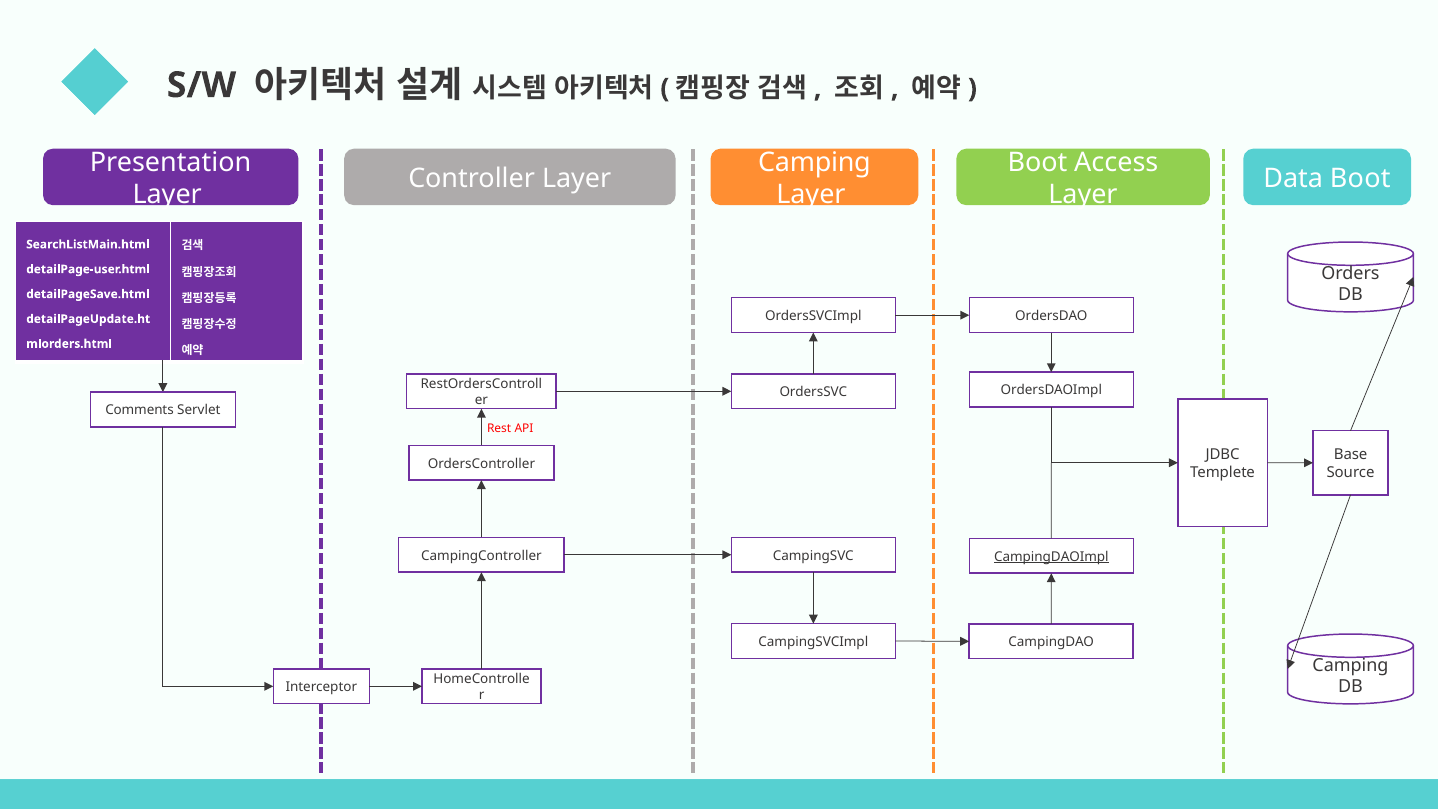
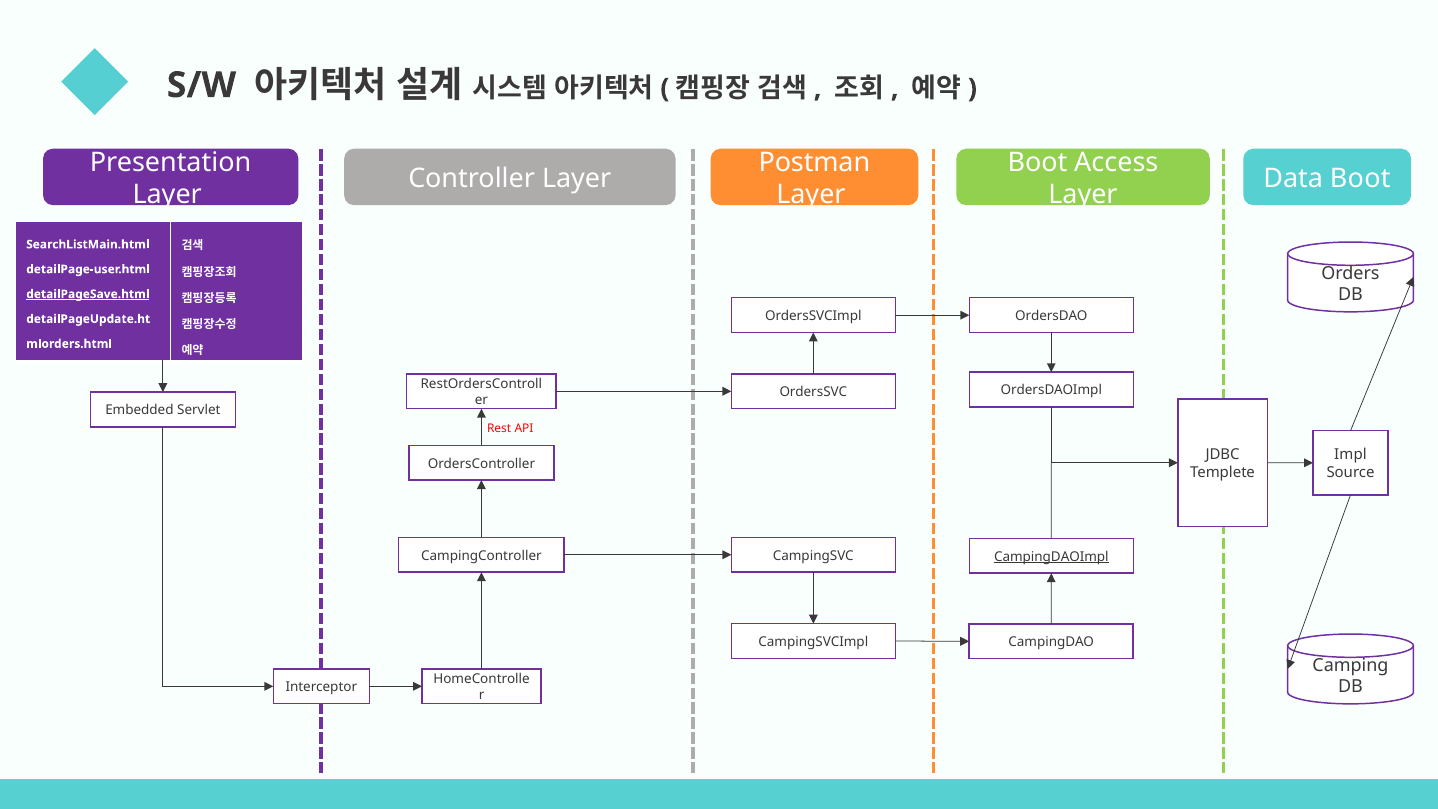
Camping: Camping -> Postman (814, 163)
detailPageSave.html underline: none -> present (88, 294)
Comments: Comments -> Embedded (139, 410)
Base: Base -> Impl (1350, 455)
